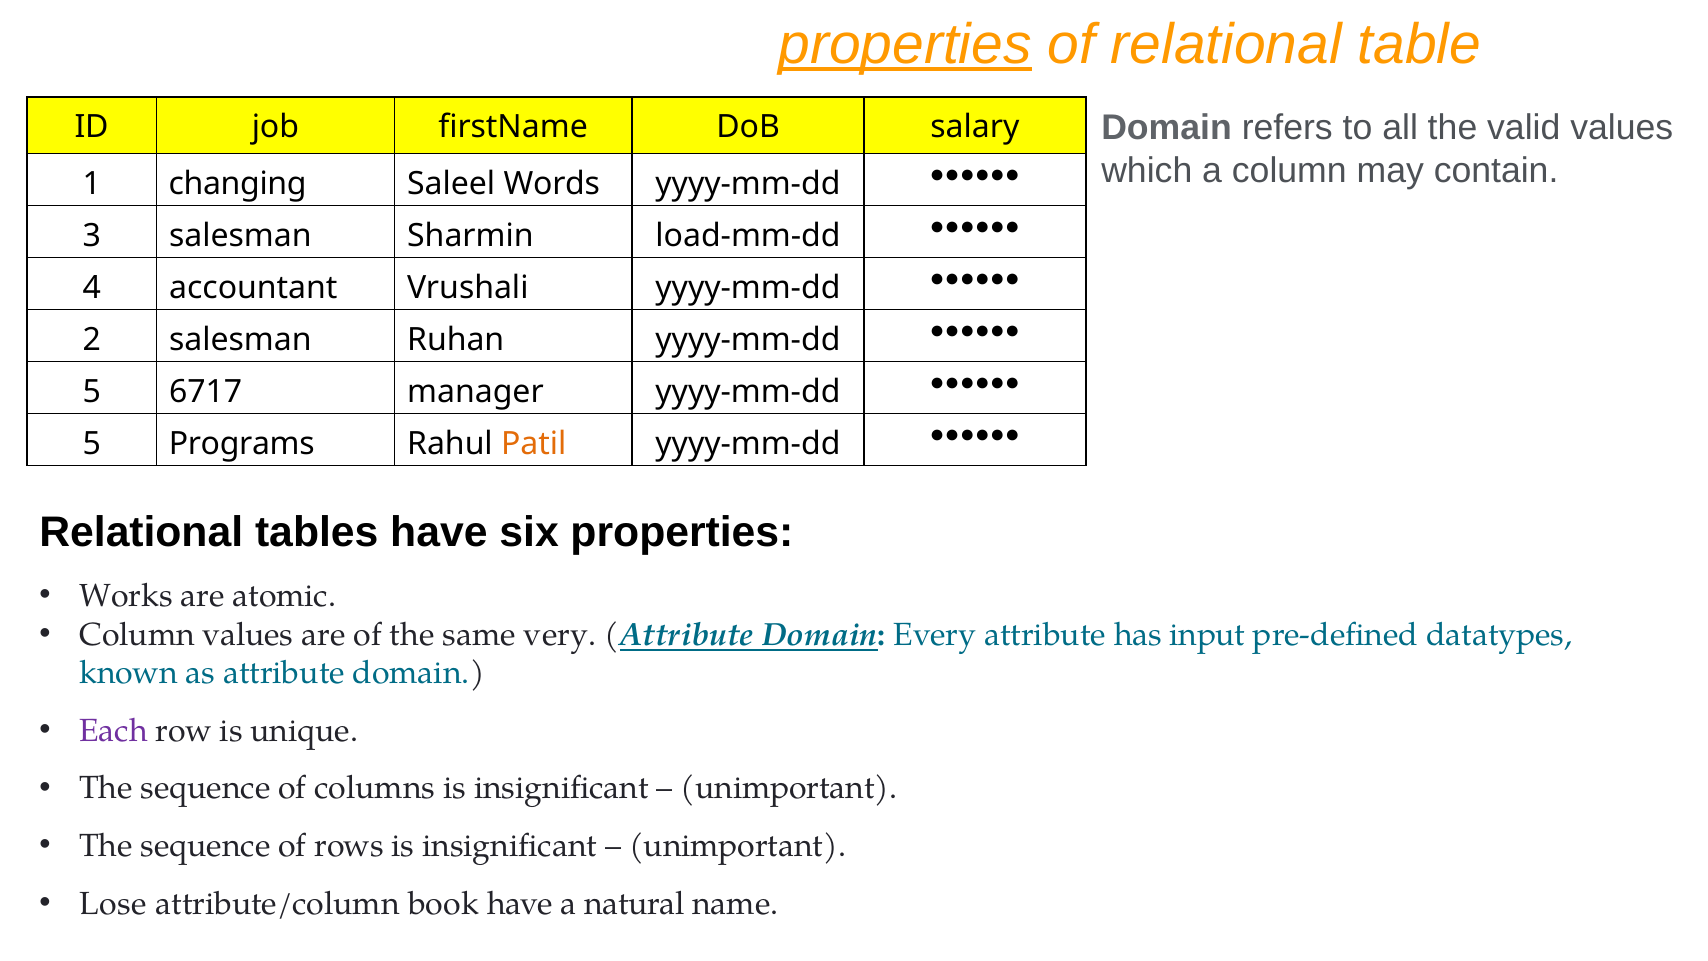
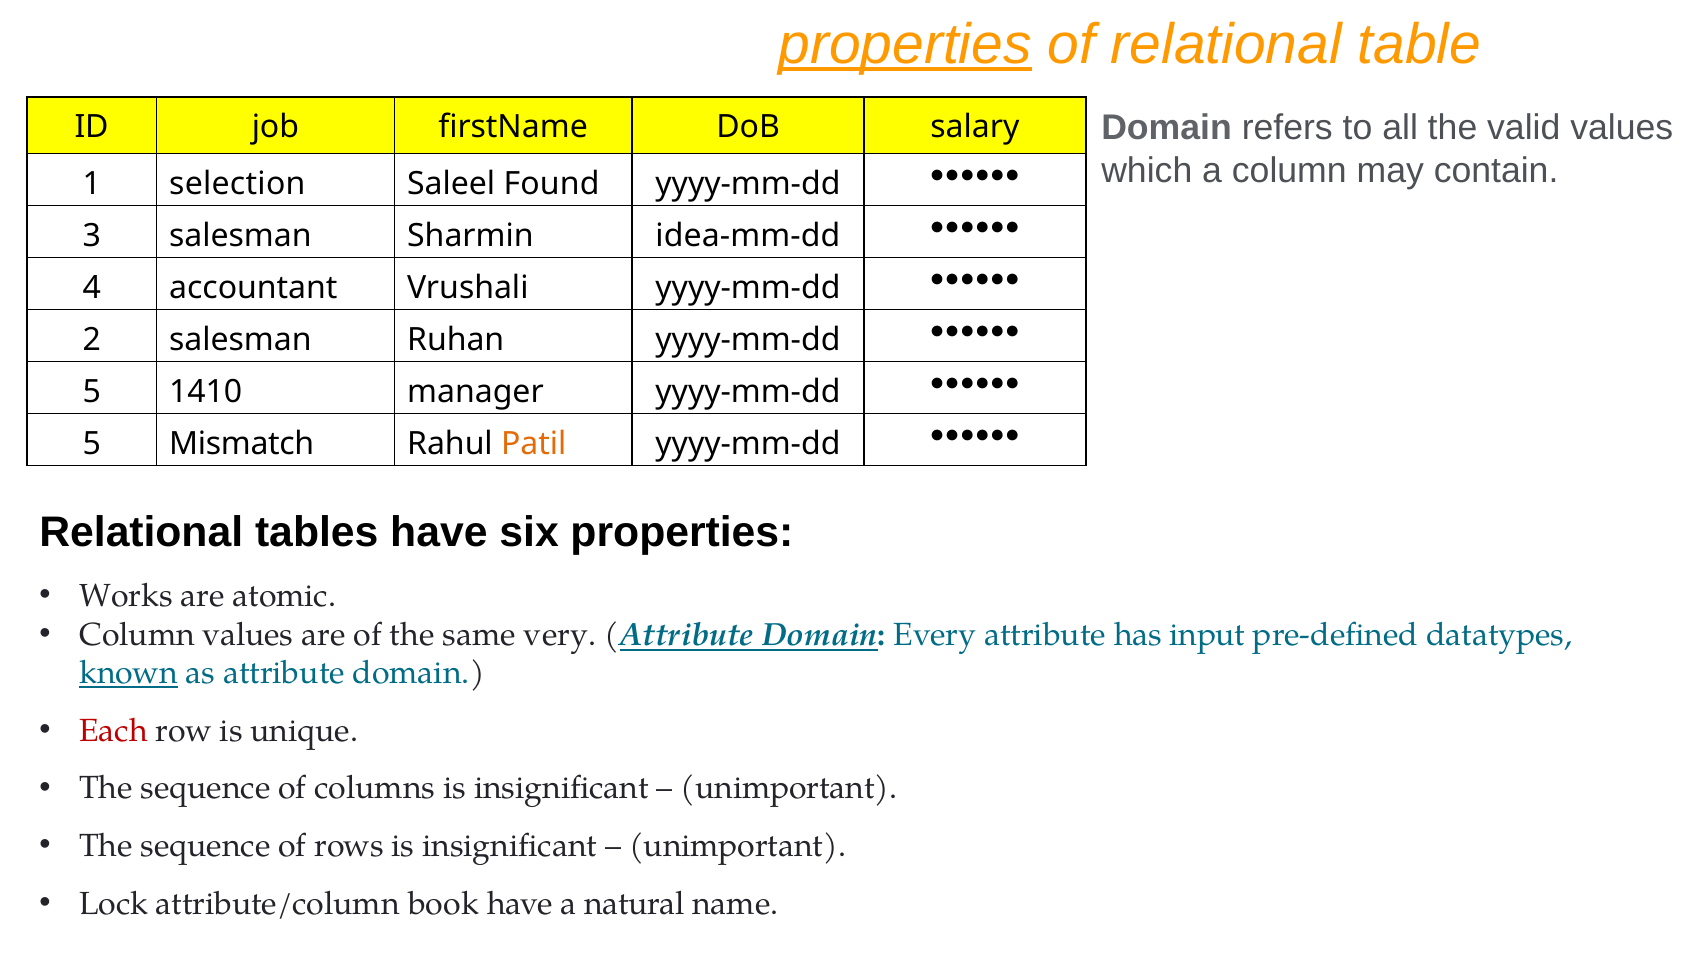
changing: changing -> selection (237, 184)
Words: Words -> Found (552, 184)
load-mm-dd: load-mm-dd -> idea-mm-dd (748, 236)
6717: 6717 -> 1410 (206, 391)
Programs: Programs -> Mismatch (242, 443)
known underline: none -> present (129, 673)
Each colour: purple -> red (114, 730)
Lose: Lose -> Lock (114, 903)
